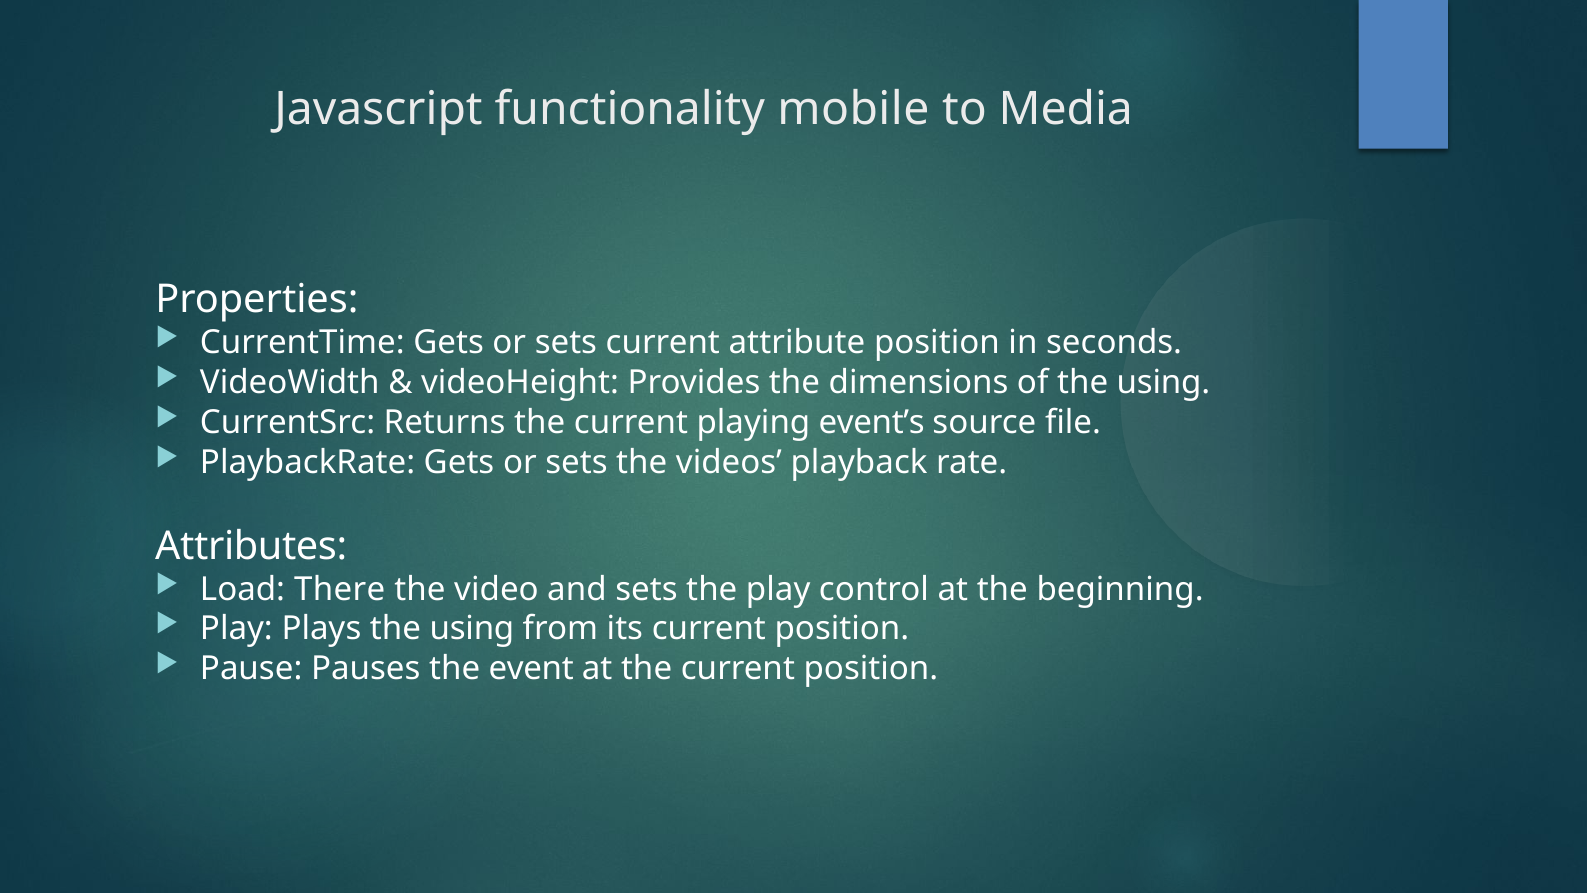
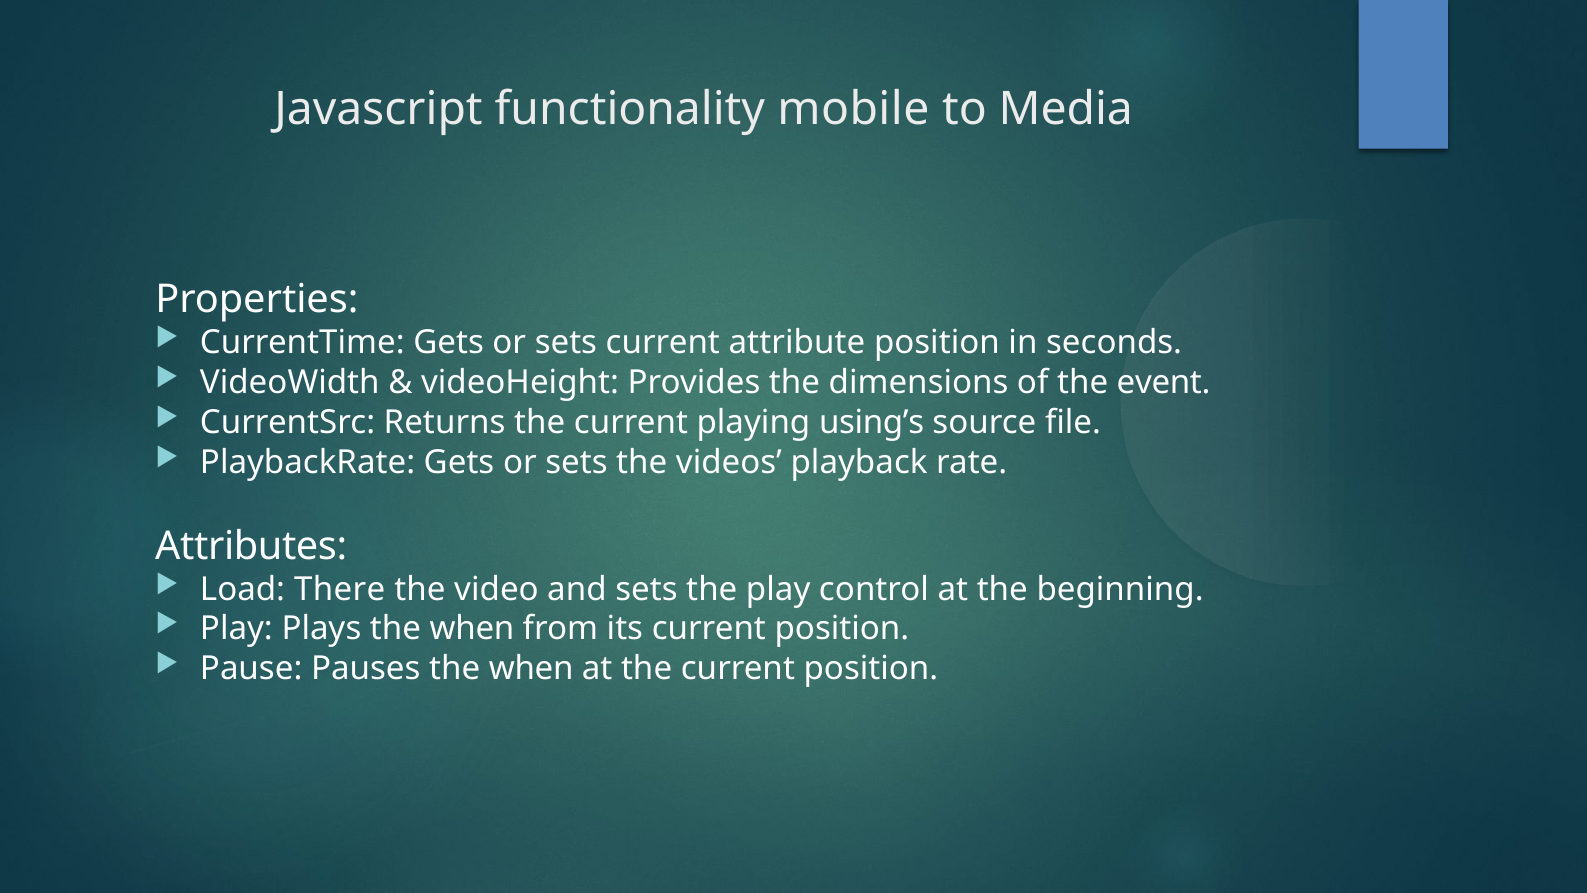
of the using: using -> event (1164, 383)
event’s: event’s -> using’s (872, 422)
Plays the using: using -> when (472, 629)
Pauses the event: event -> when (531, 668)
